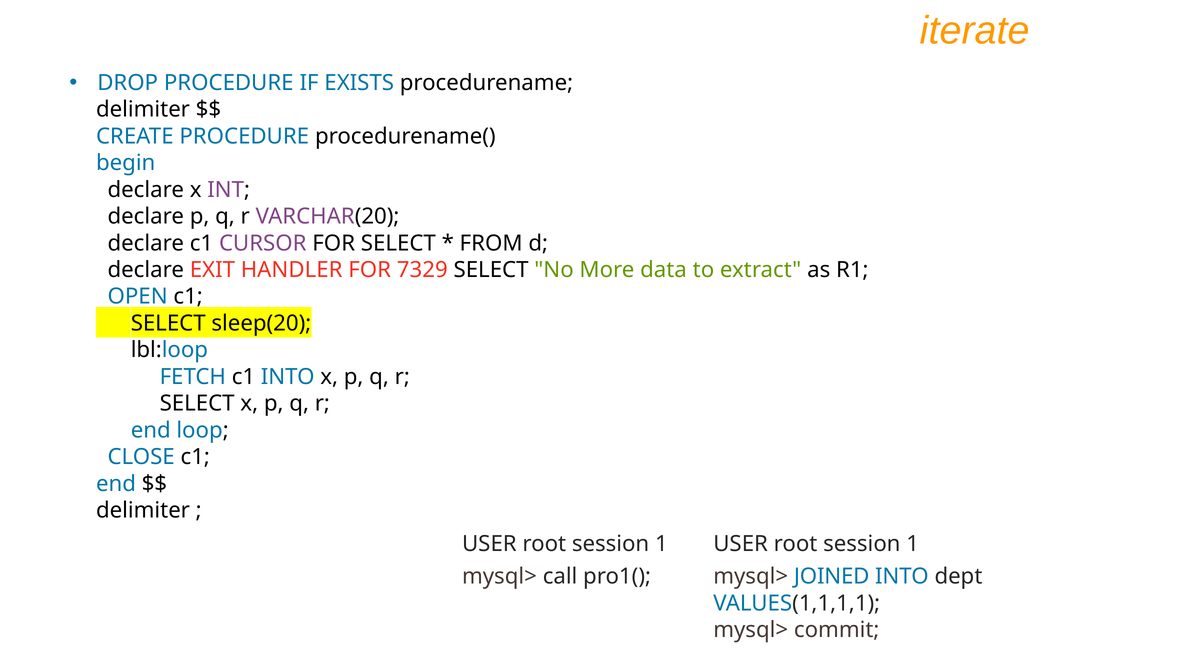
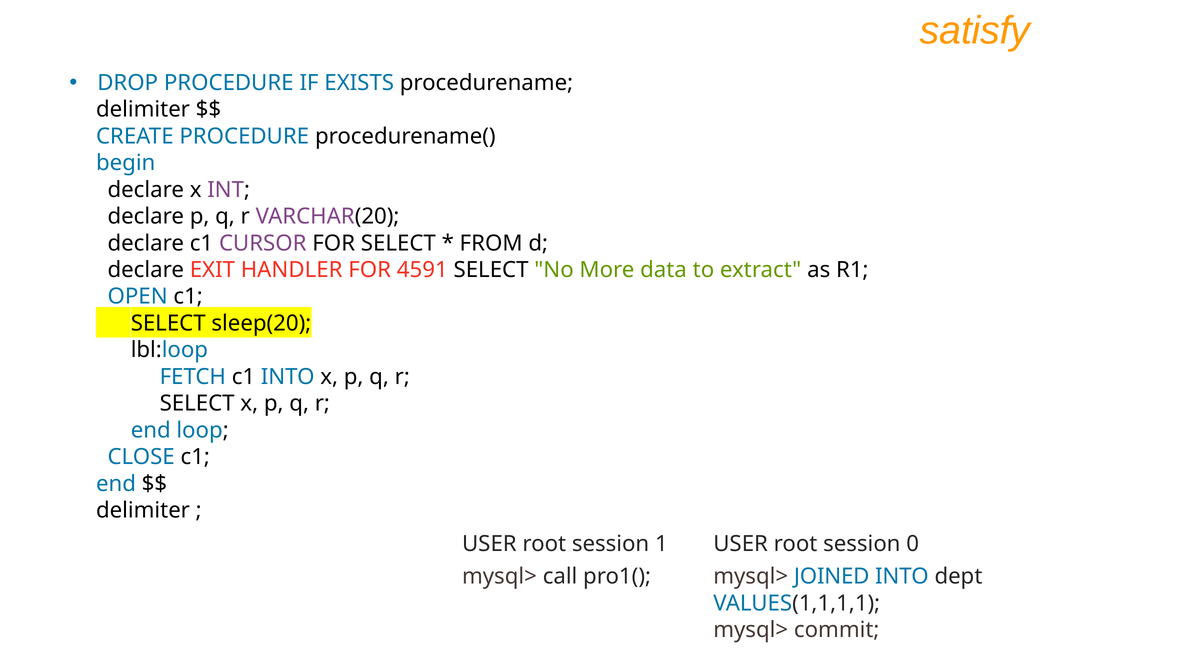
iterate: iterate -> satisfy (975, 31)
7329: 7329 -> 4591 (422, 270)
1: 1 -> 0 (913, 544)
